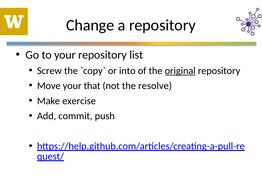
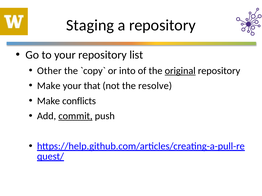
Change: Change -> Staging (90, 25)
Screw: Screw -> Other (49, 71)
Move: Move -> Make (49, 86)
exercise: exercise -> conflicts (79, 101)
commit underline: none -> present (75, 116)
